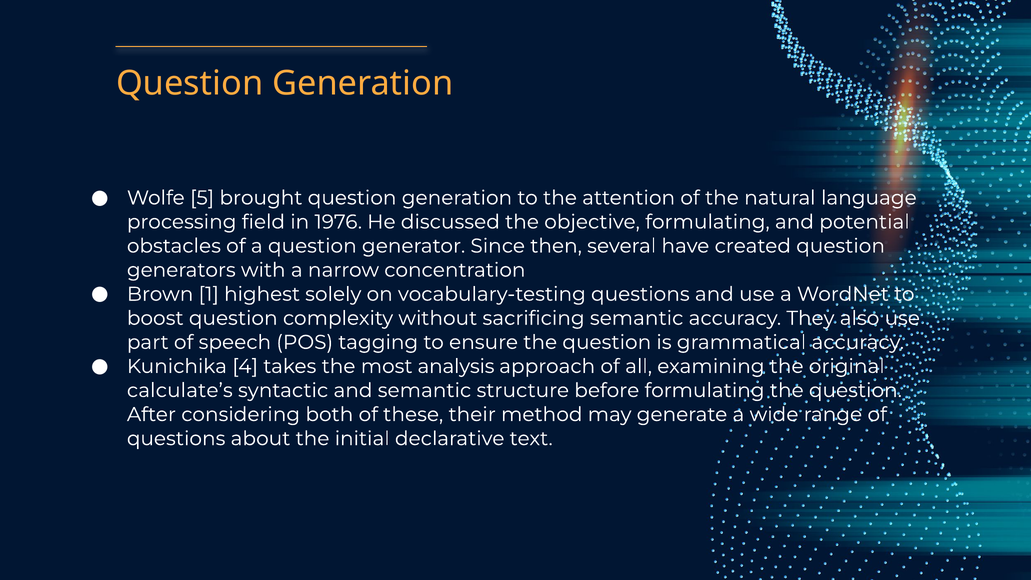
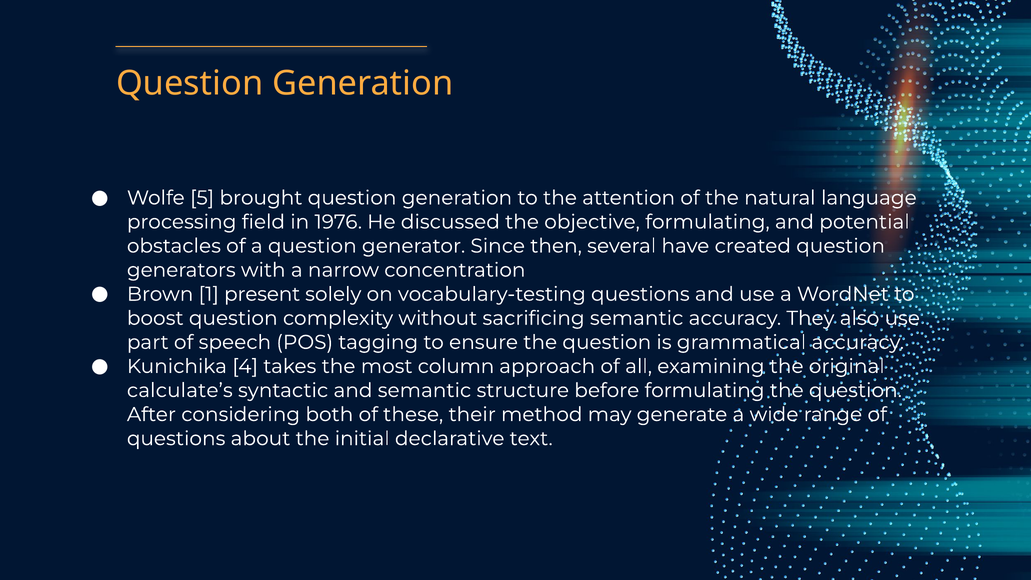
highest: highest -> present (262, 294)
analysis: analysis -> column (456, 366)
